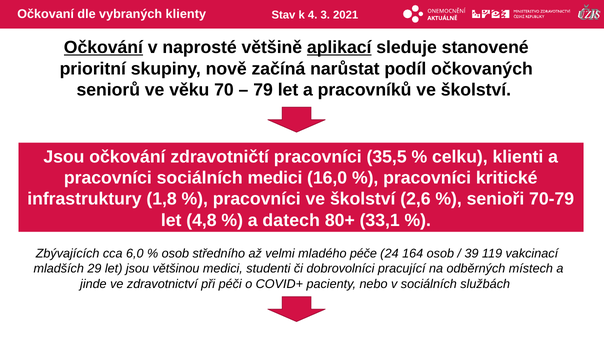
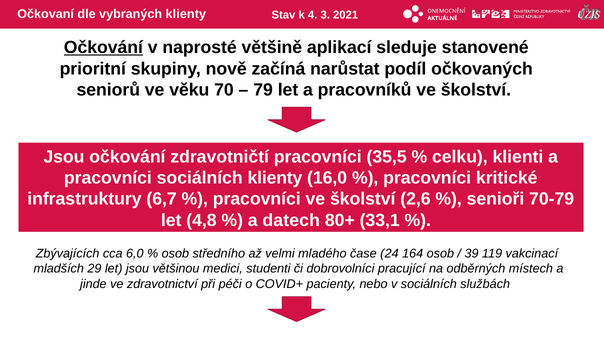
aplikací underline: present -> none (339, 48)
sociálních medici: medici -> klienty (275, 178)
1,8: 1,8 -> 6,7 (162, 199)
péče: péče -> čase (363, 253)
